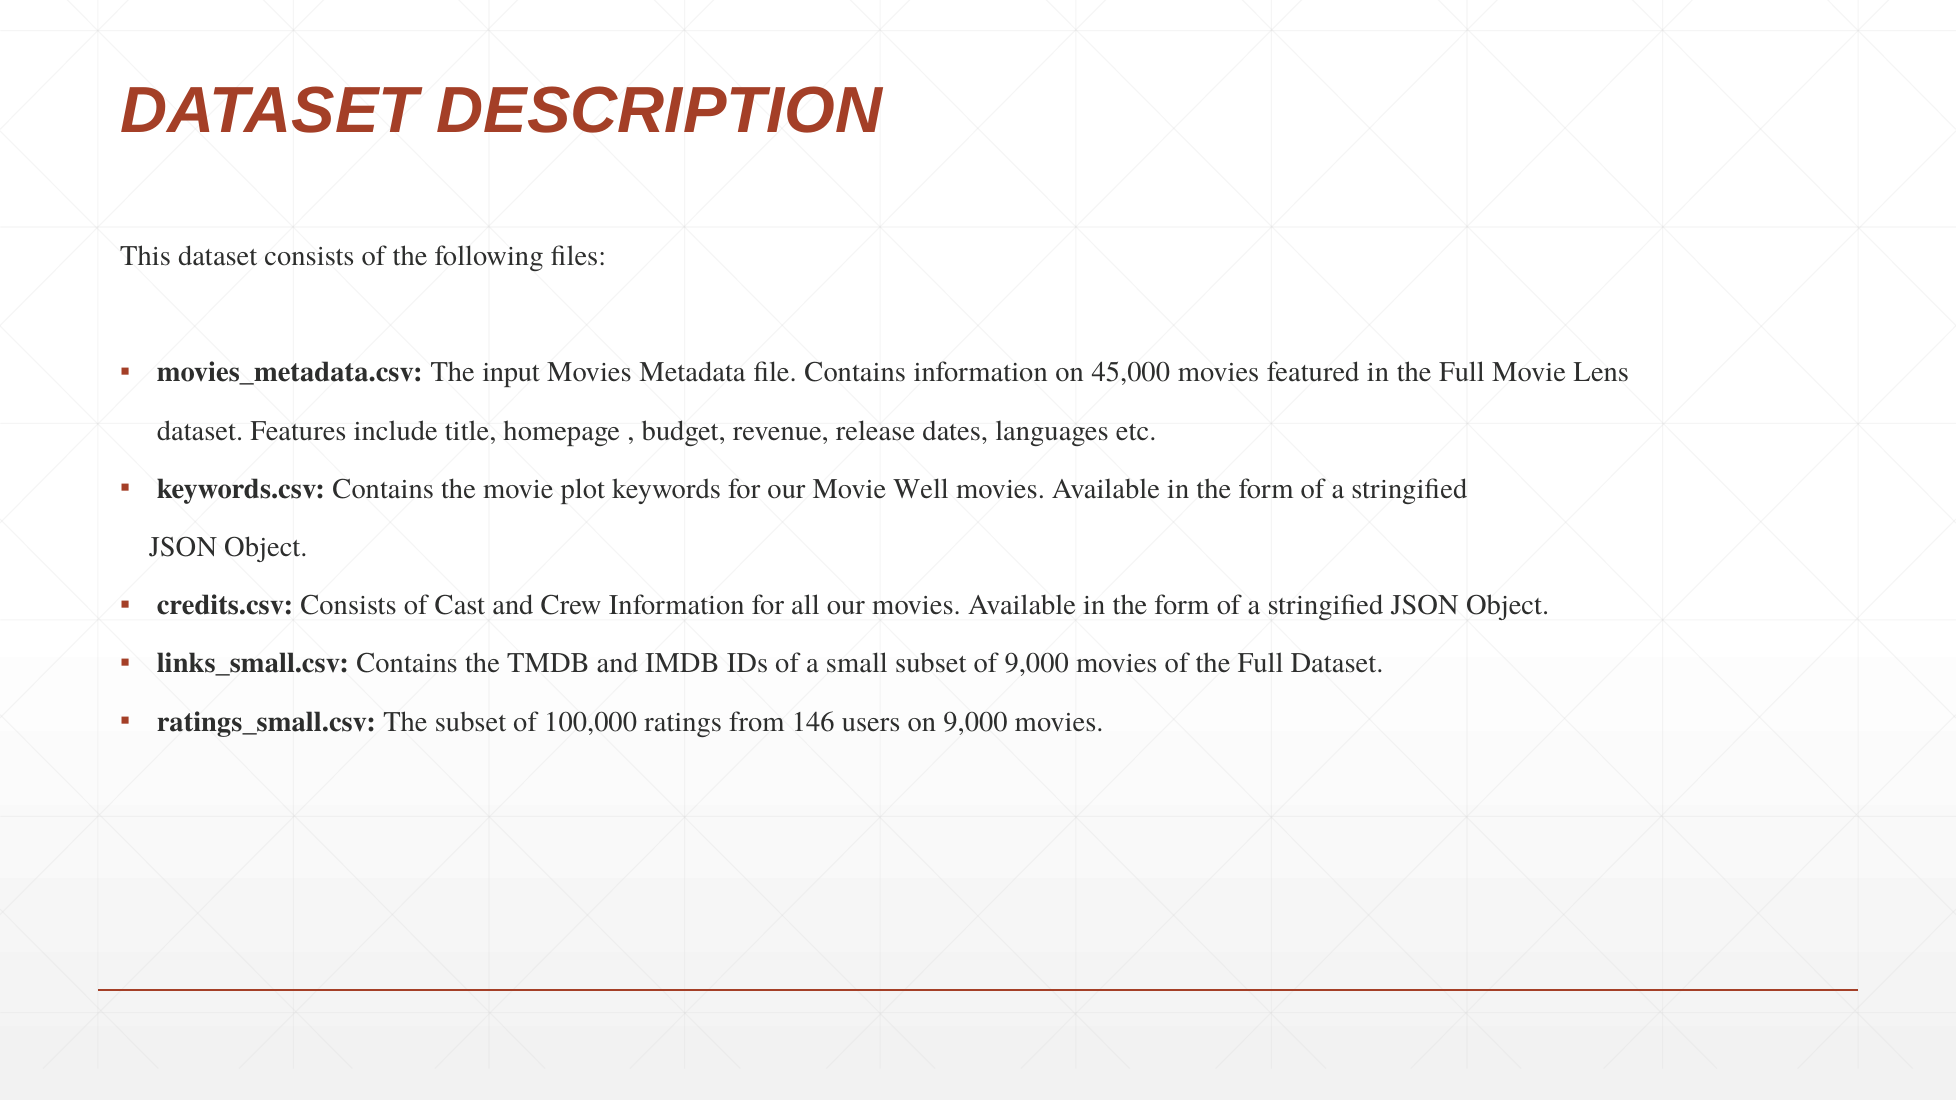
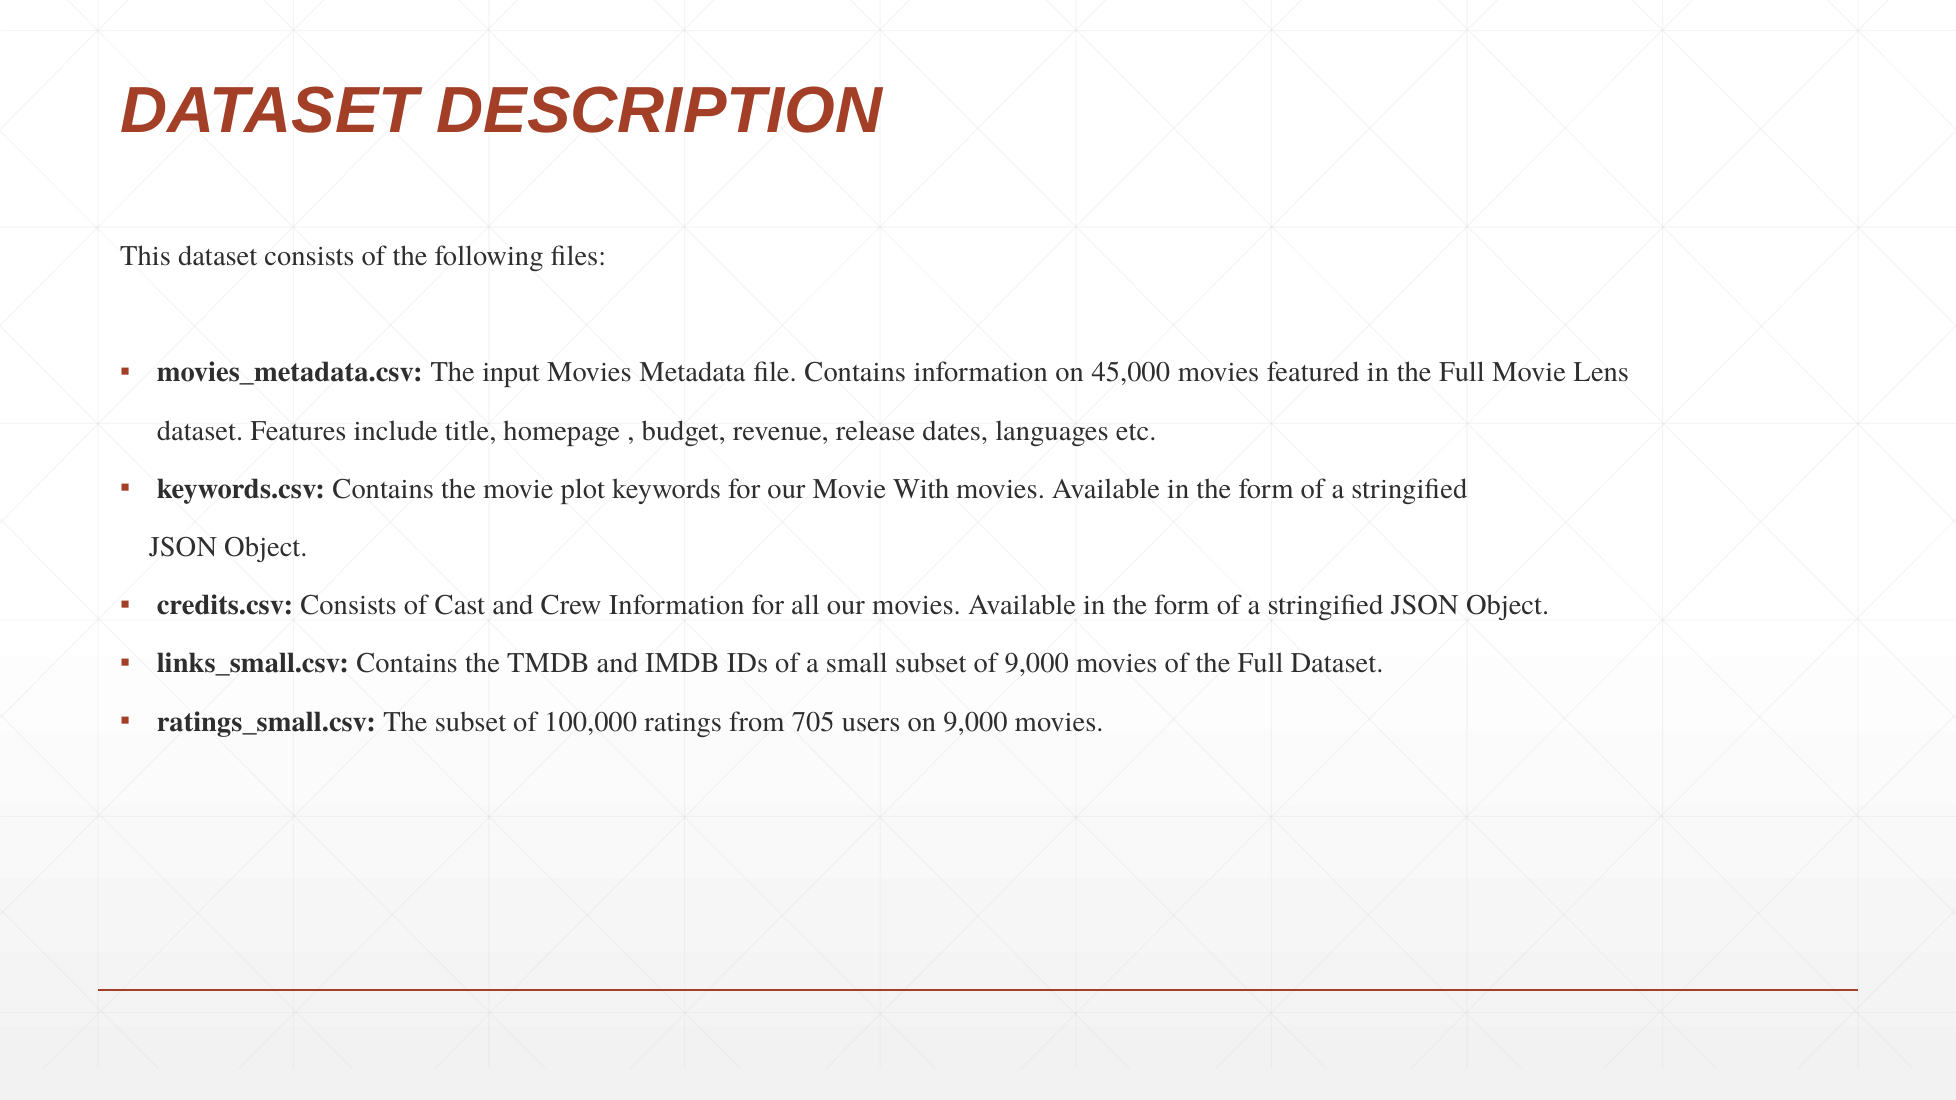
Well: Well -> With (921, 489)
146: 146 -> 705 (813, 722)
